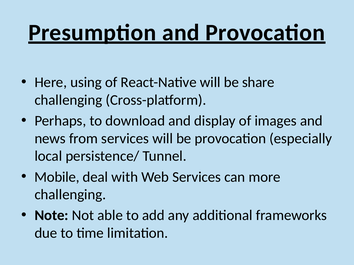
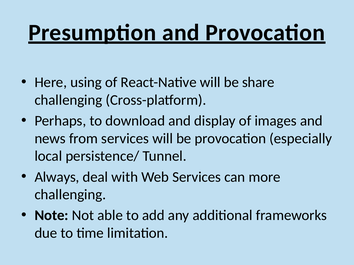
Mobile: Mobile -> Always (57, 177)
